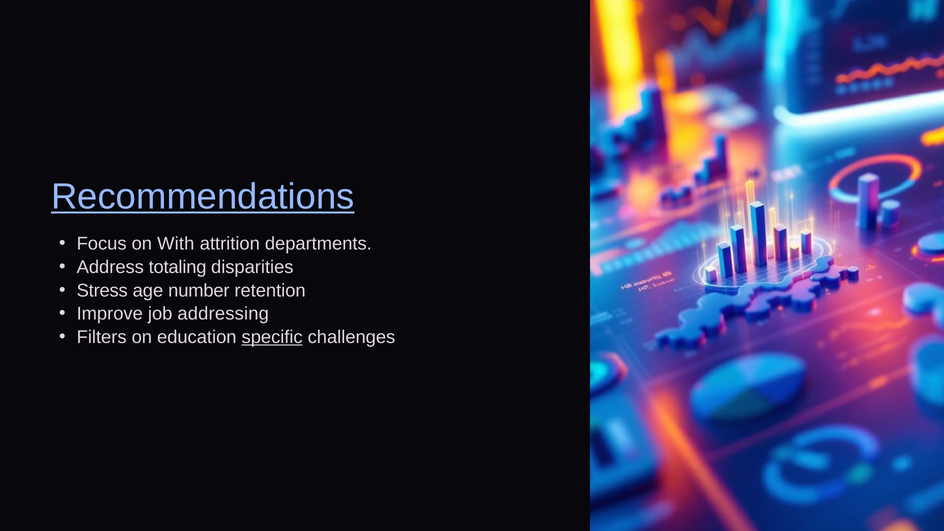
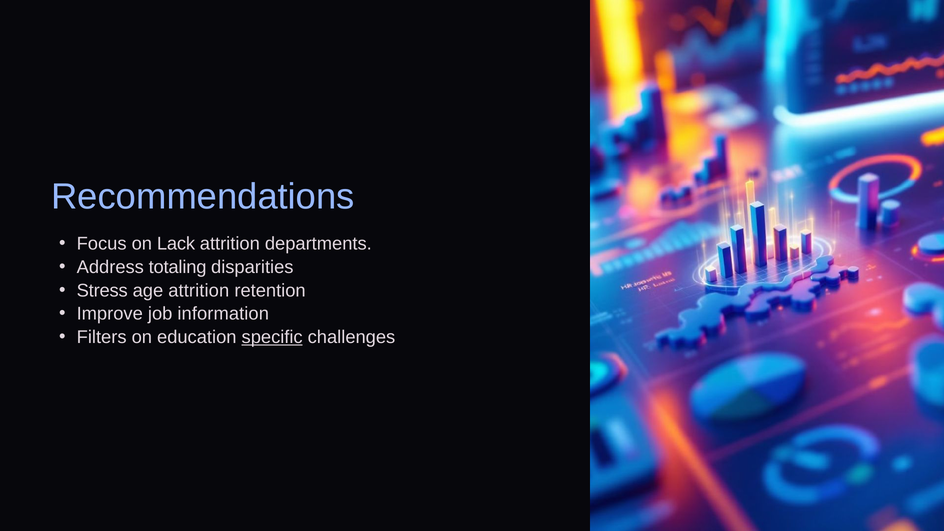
Recommendations underline: present -> none (203, 197)
With: With -> Lack (176, 244)
age number: number -> attrition (199, 290)
addressing: addressing -> information (223, 314)
